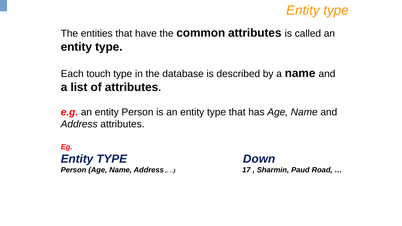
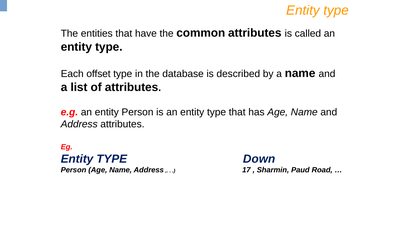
touch: touch -> offset (99, 74)
